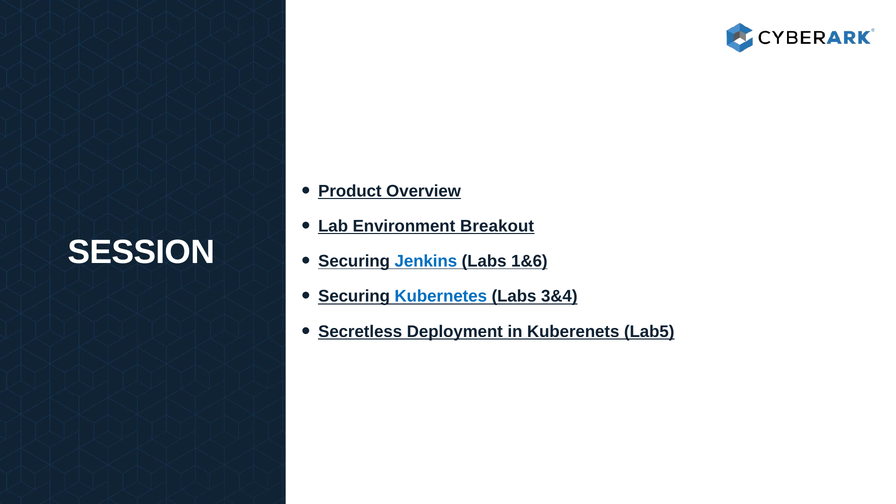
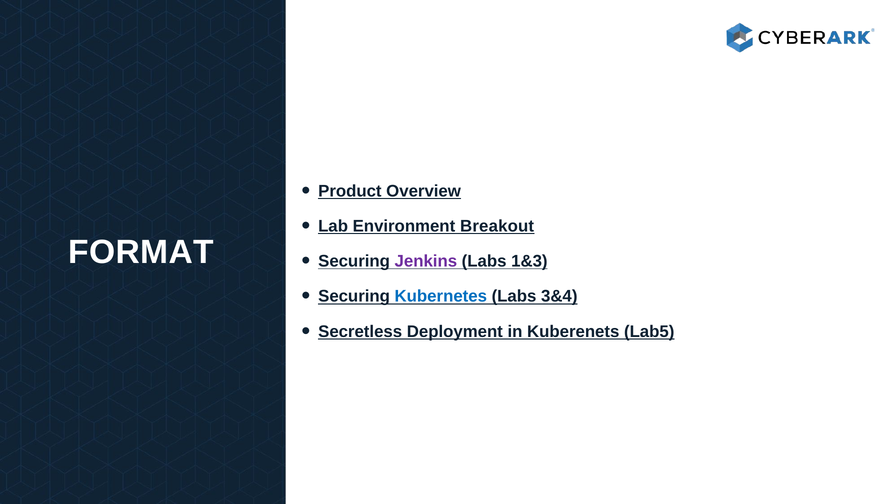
SESSION: SESSION -> FORMAT (141, 252)
Jenkins colour: blue -> purple (426, 261)
1&6: 1&6 -> 1&3 (529, 261)
